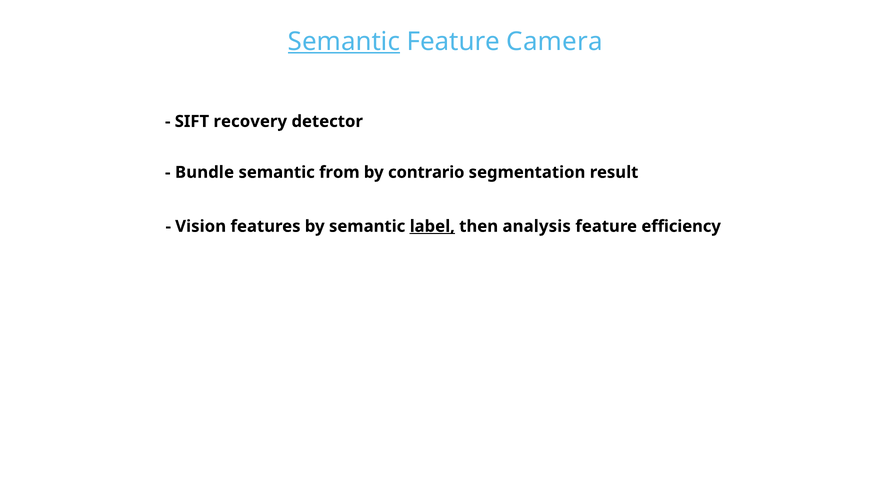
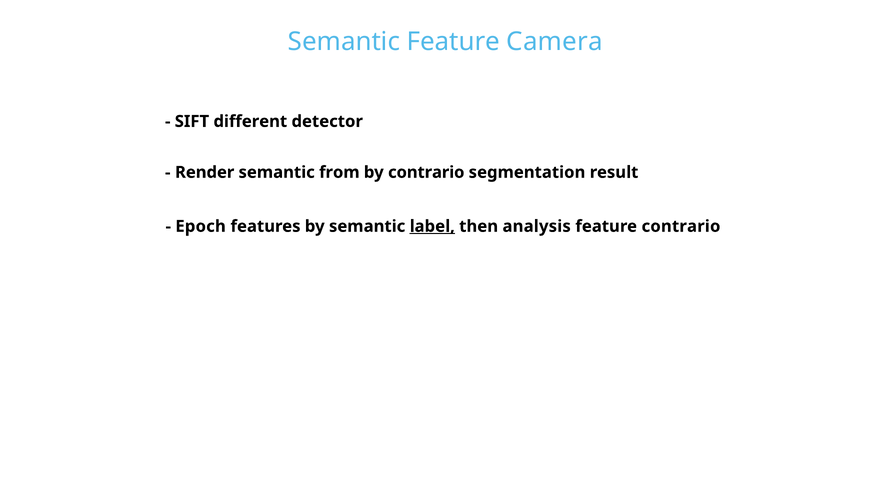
Semantic underline: present -> none (344, 42)
recovery: recovery -> different (250, 121)
Bundle: Bundle -> Render (205, 172)
Vision: Vision -> Epoch (201, 226)
feature efficiency: efficiency -> contrario (681, 226)
